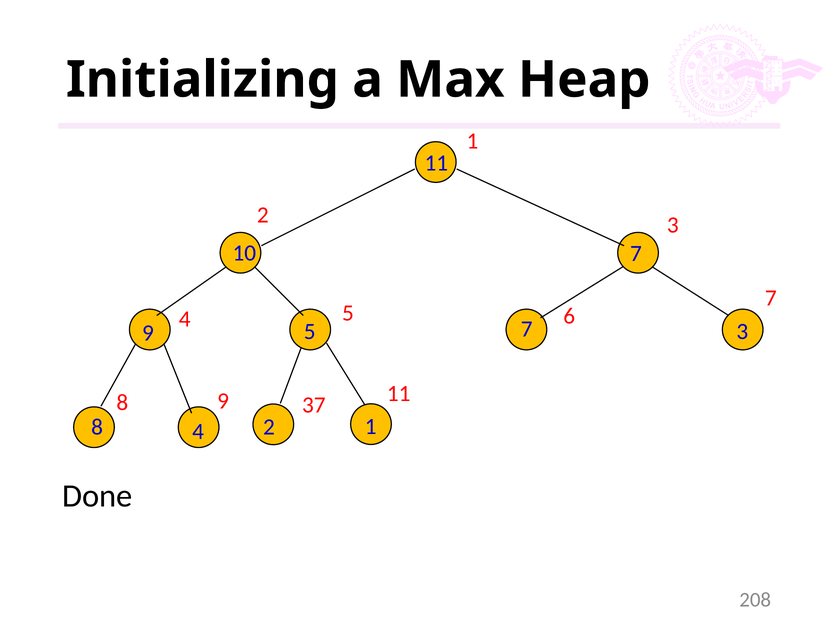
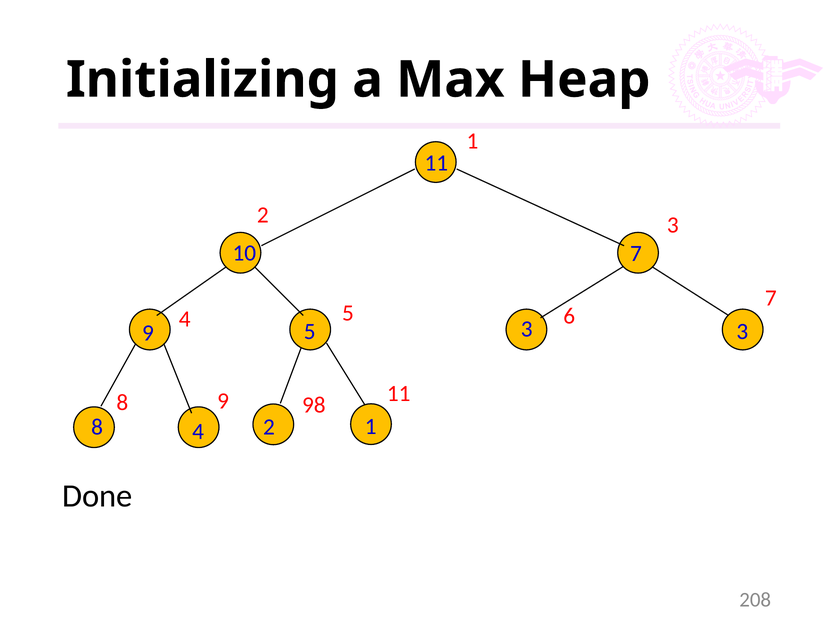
5 7: 7 -> 3 (527, 329)
37: 37 -> 98 (314, 405)
